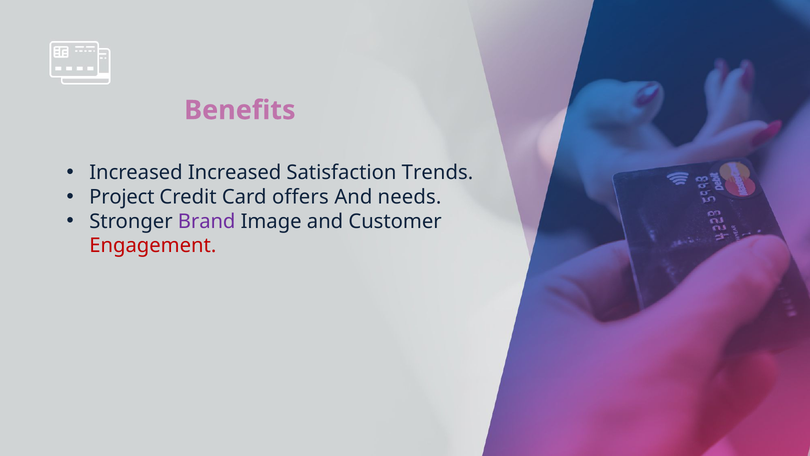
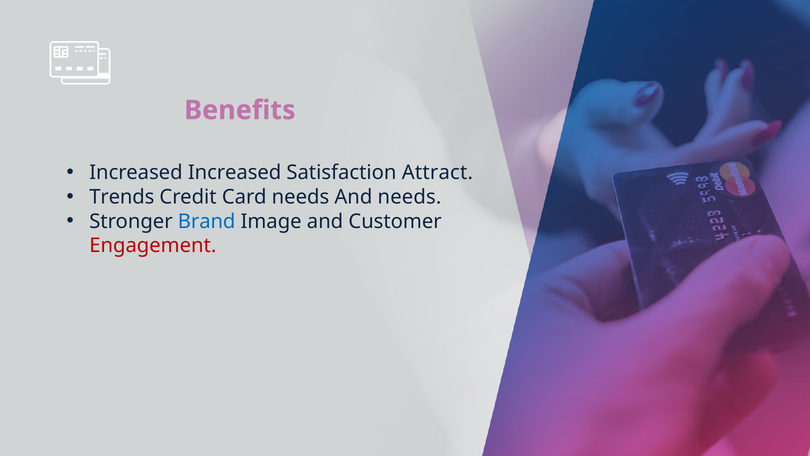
Trends: Trends -> Attract (437, 173)
Project: Project -> Trends (122, 197)
Card offers: offers -> needs (300, 197)
Brand colour: purple -> blue (207, 221)
